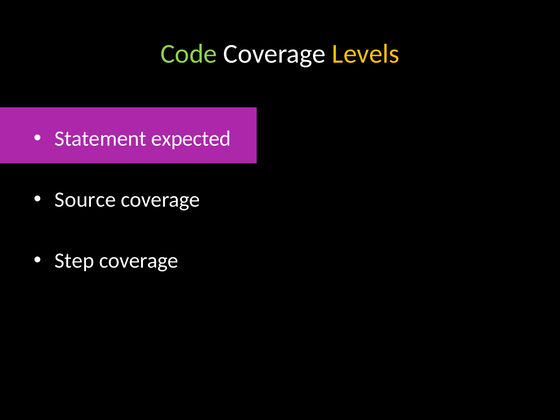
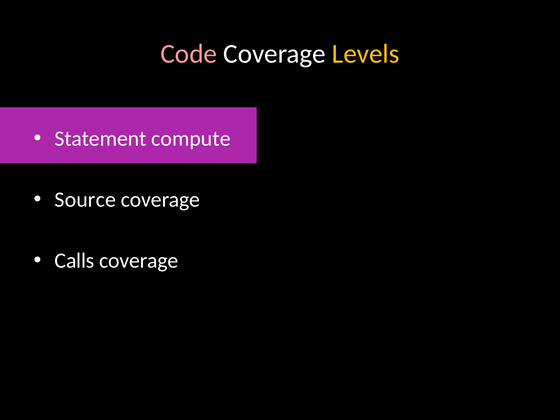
Code colour: light green -> pink (189, 54)
expected: expected -> compute (191, 139)
Step: Step -> Calls (75, 261)
